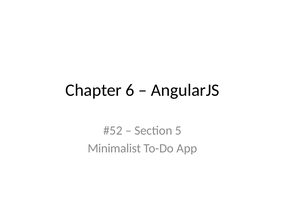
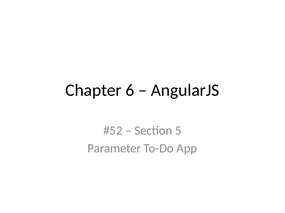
Minimalist: Minimalist -> Parameter (114, 149)
